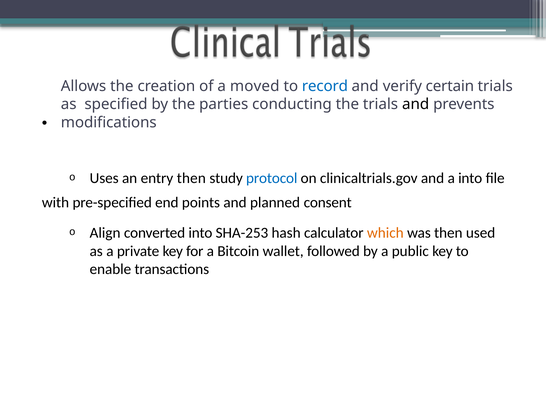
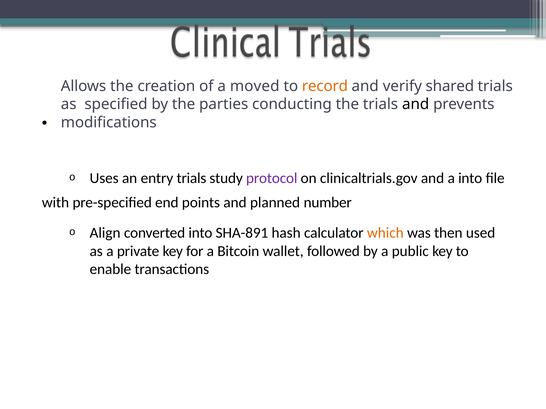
record colour: blue -> orange (325, 86)
certain: certain -> shared (450, 86)
entry then: then -> trials (191, 179)
protocol colour: blue -> purple (272, 179)
consent: consent -> number (328, 203)
SHA-253: SHA-253 -> SHA-891 (242, 233)
